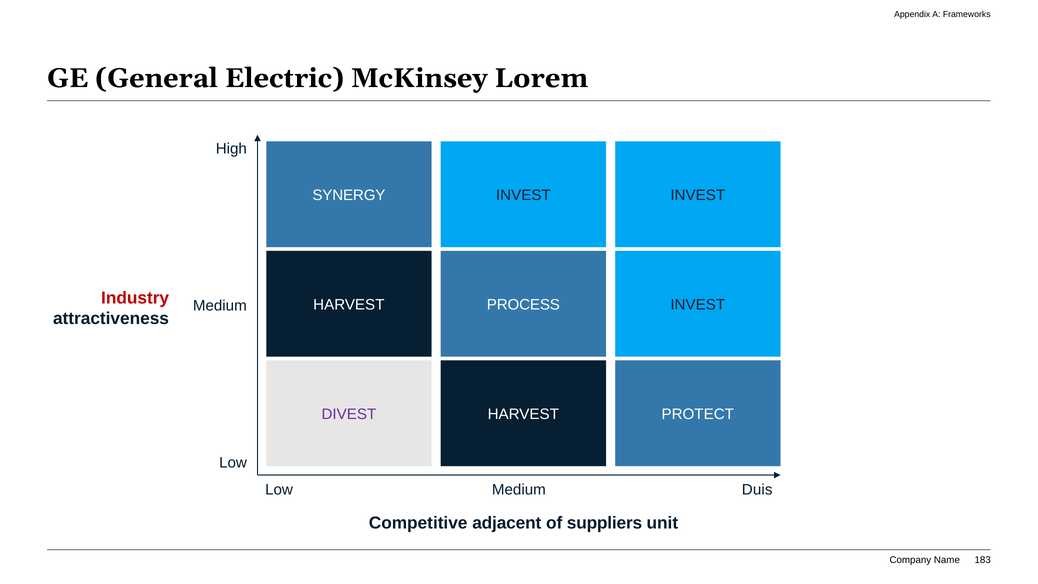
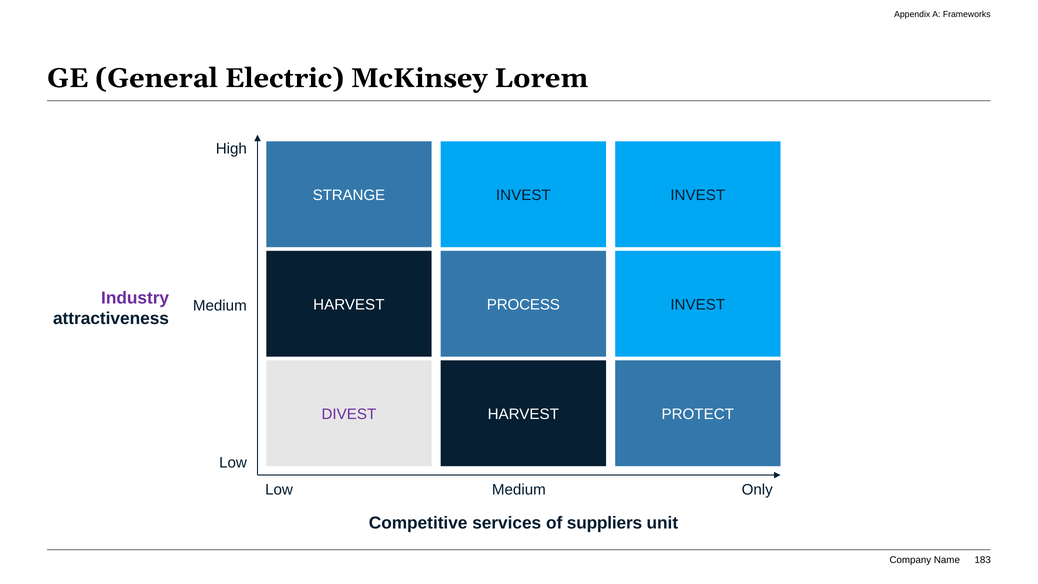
SYNERGY: SYNERGY -> STRANGE (349, 195)
Industry colour: red -> purple (135, 298)
Duis: Duis -> Only (757, 489)
adjacent: adjacent -> services (507, 523)
